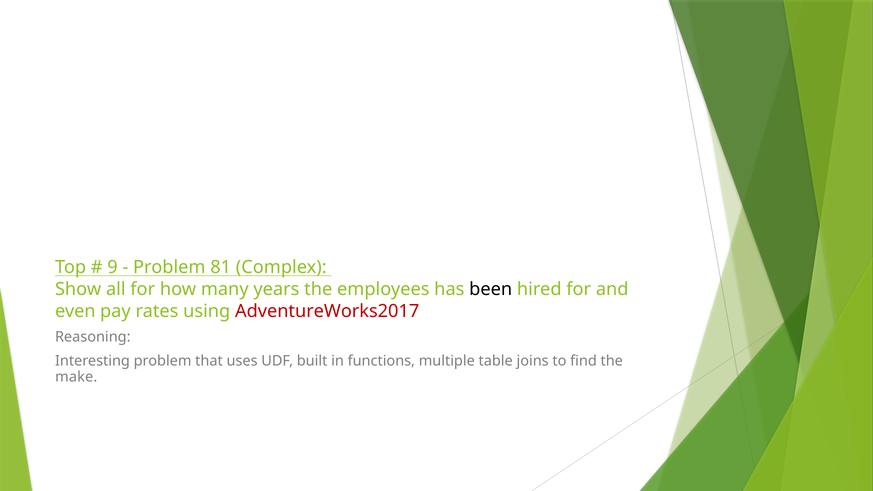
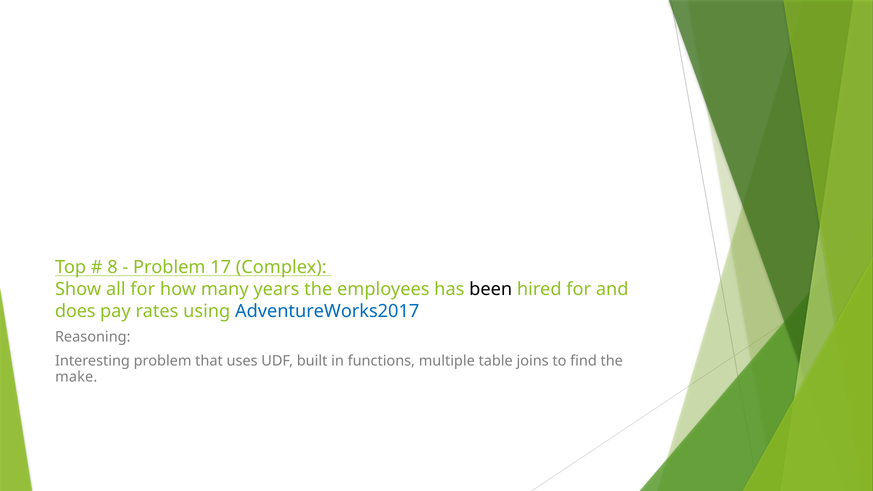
9: 9 -> 8 (113, 268)
81: 81 -> 17 (221, 268)
even: even -> does (75, 311)
AdventureWorks2017 colour: red -> blue (327, 311)
